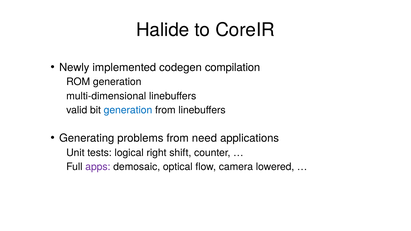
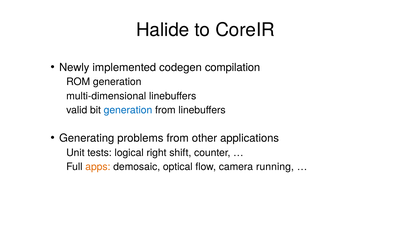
need: need -> other (204, 138)
apps colour: purple -> orange (98, 167)
lowered: lowered -> running (275, 167)
